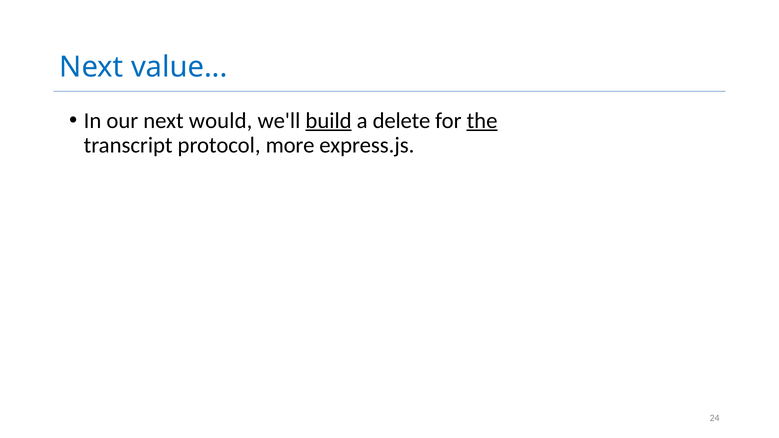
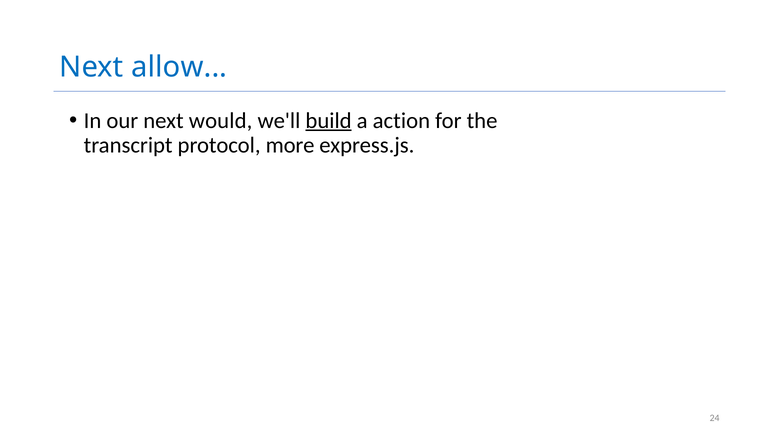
value: value -> allow (179, 67)
delete: delete -> action (401, 121)
the underline: present -> none (482, 121)
